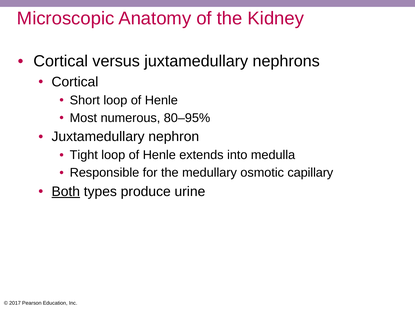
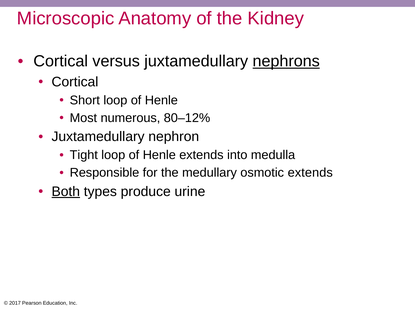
nephrons underline: none -> present (286, 61)
80–95%: 80–95% -> 80–12% (187, 118)
osmotic capillary: capillary -> extends (310, 173)
